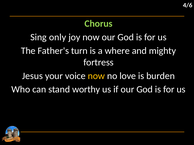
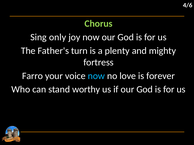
where: where -> plenty (117, 51)
Jesus: Jesus -> Farro (32, 76)
now colour: yellow -> light blue (96, 76)
burden: burden -> forever (161, 76)
